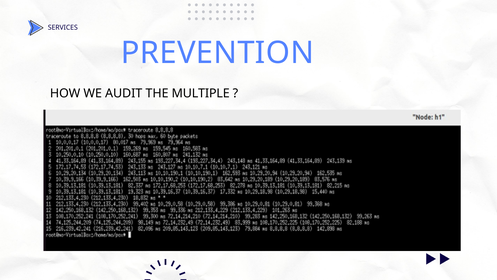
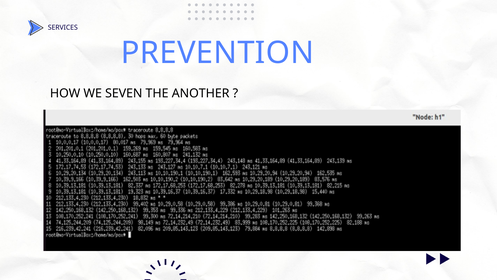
AUDIT: AUDIT -> SEVEN (124, 93)
MULTIPLE: MULTIPLE -> ANOTHER (201, 93)
